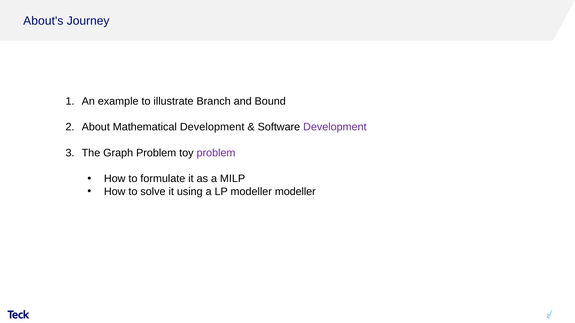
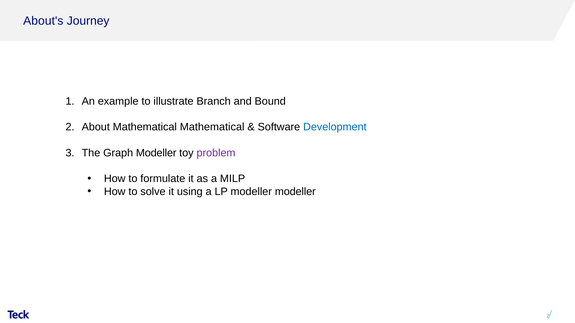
Mathematical Development: Development -> Mathematical (212, 127)
Development colour: purple -> blue (335, 127)
Graph Problem: Problem -> Modeller (156, 153)
